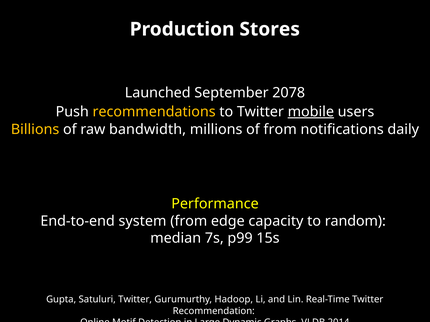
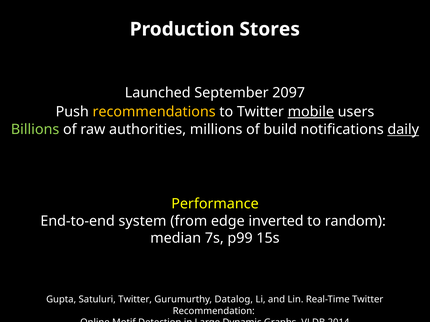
2078: 2078 -> 2097 (289, 93)
Billions colour: yellow -> light green (35, 130)
bandwidth: bandwidth -> authorities (148, 130)
of from: from -> build (280, 130)
daily underline: none -> present (403, 130)
capacity: capacity -> inverted (276, 221)
Hadoop: Hadoop -> Datalog (234, 300)
